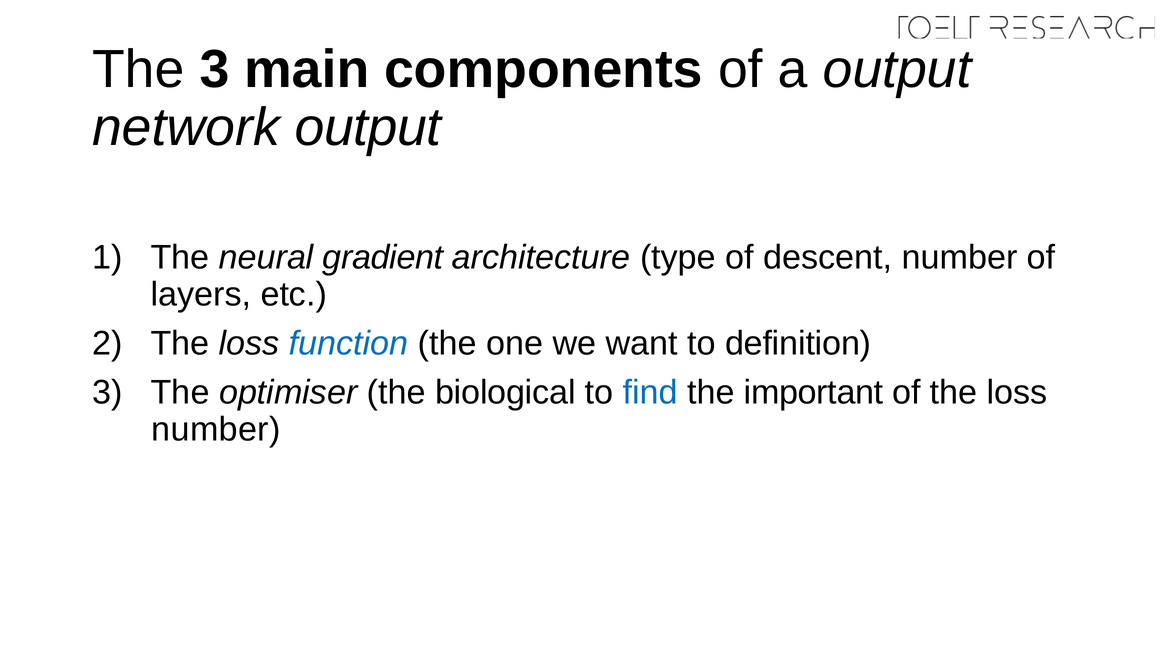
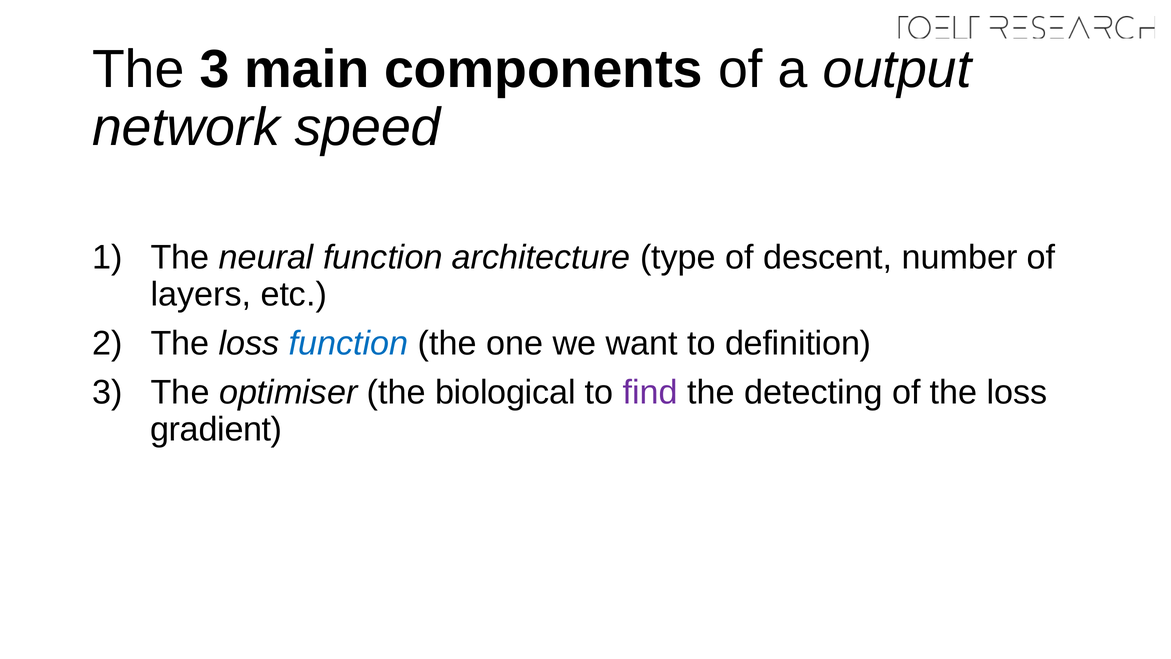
network output: output -> speed (368, 128)
neural gradient: gradient -> function (383, 257)
find colour: blue -> purple (650, 393)
important: important -> detecting (813, 393)
number: number -> gradient (216, 429)
